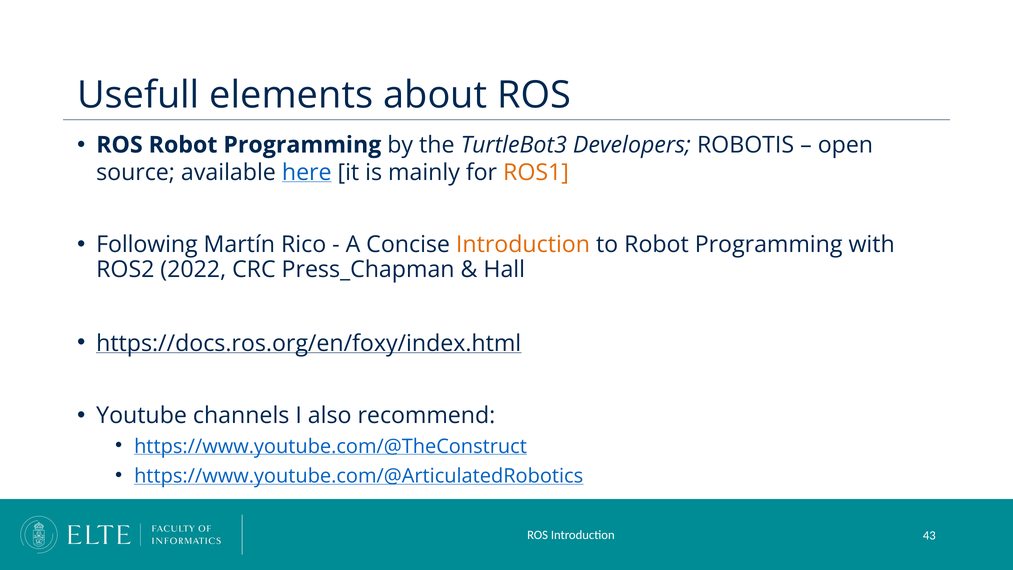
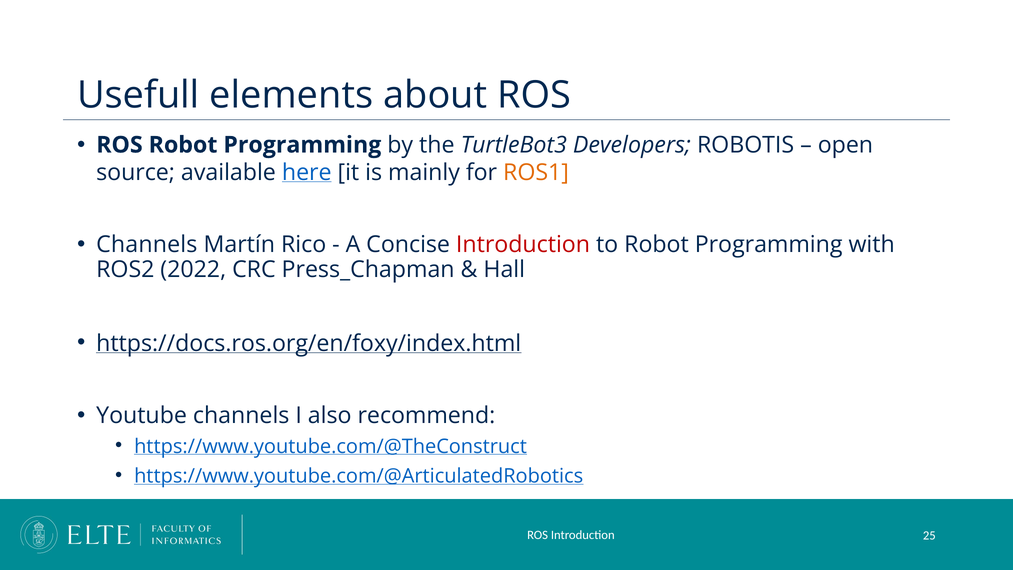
Following: Following -> Channels (147, 245)
Introduction colour: orange -> red (523, 245)
43: 43 -> 25 (929, 535)
